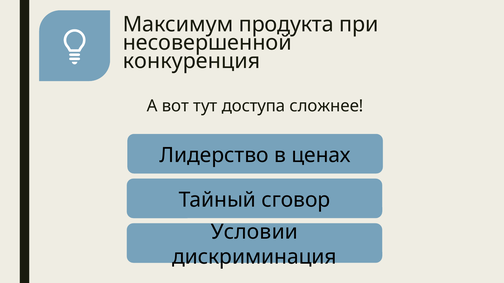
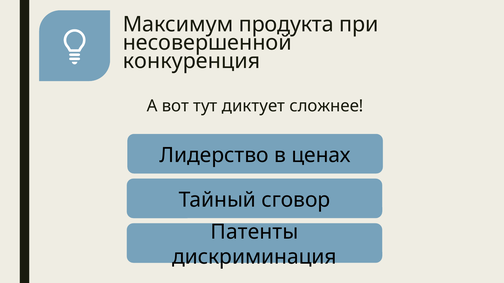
доступа: доступа -> диктует (253, 106)
Условии: Условии -> Патенты (254, 232)
